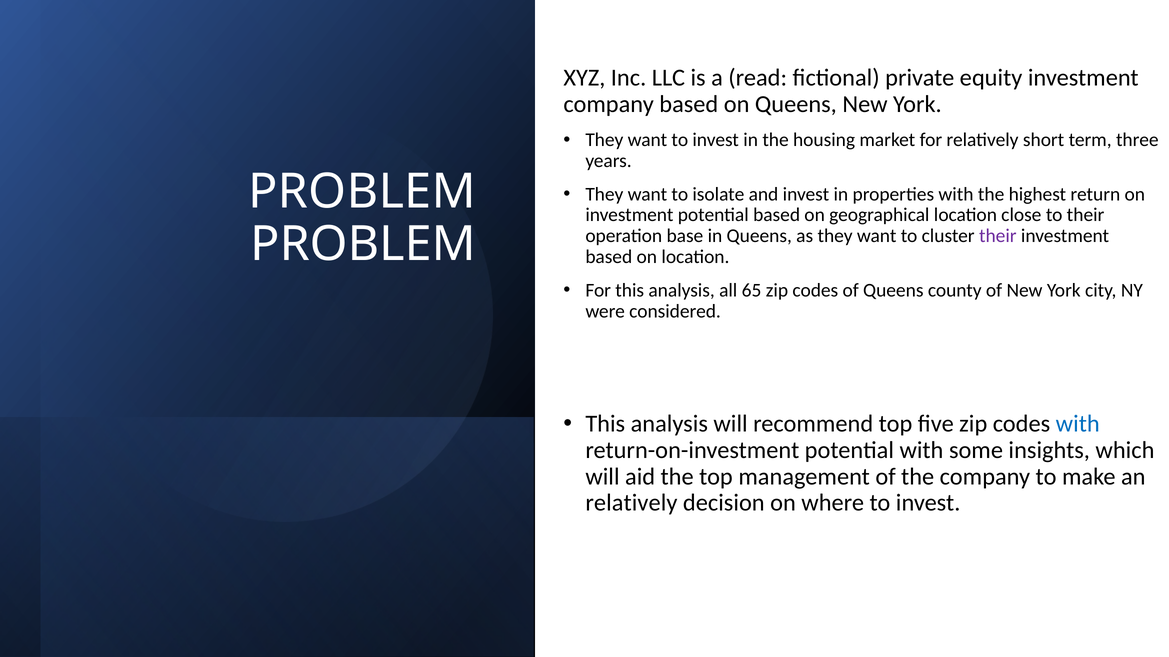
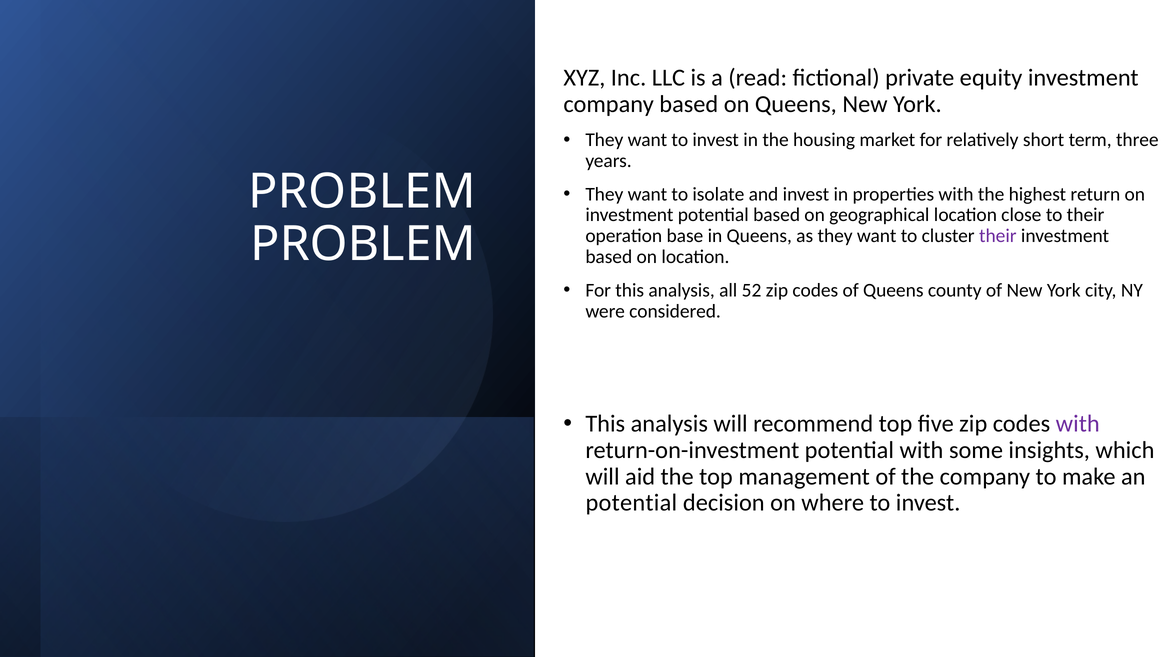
65: 65 -> 52 (752, 290)
with colour: blue -> purple (1078, 424)
relatively: relatively -> potential (631, 503)
